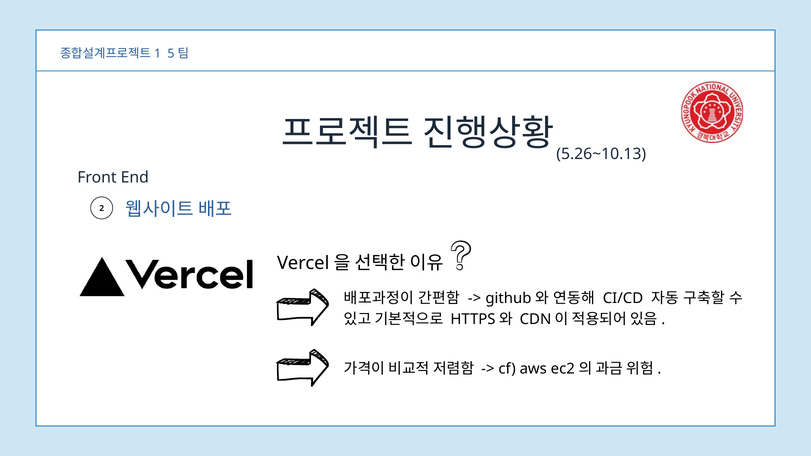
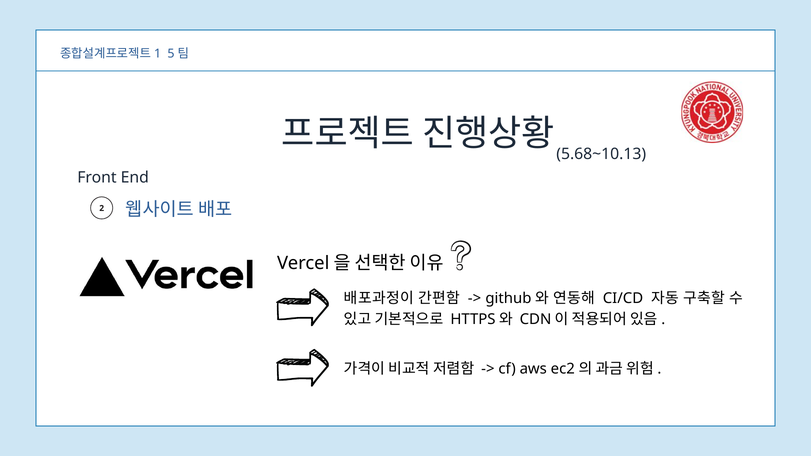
5.26~10.13: 5.26~10.13 -> 5.68~10.13 (601, 154)
